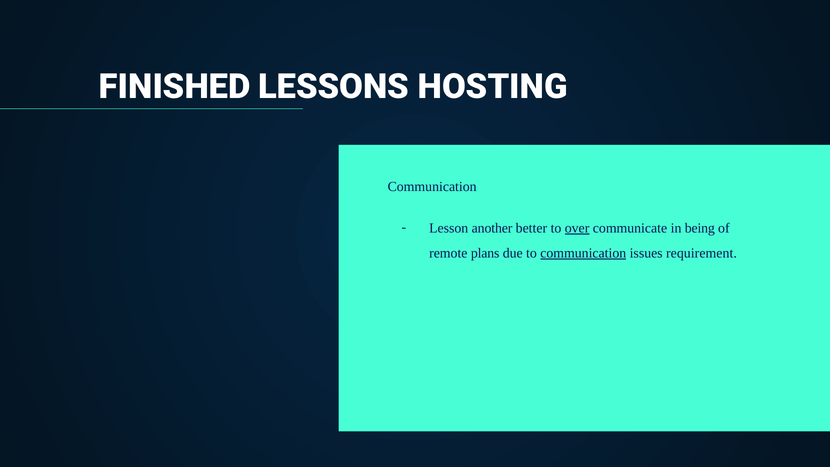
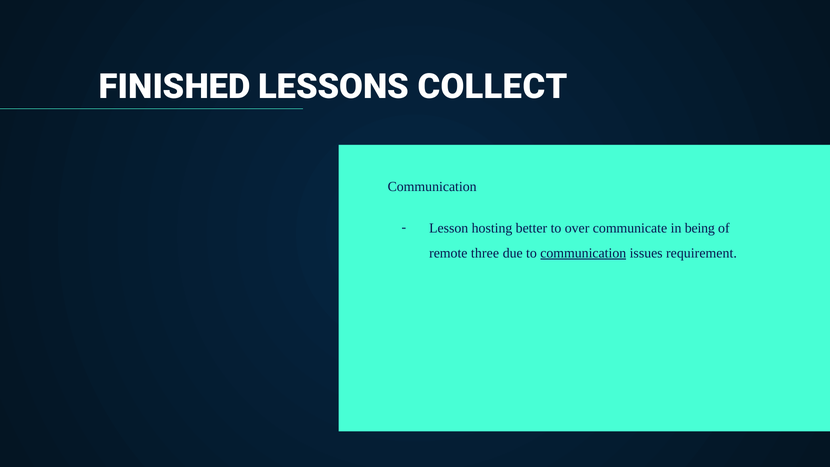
HOSTING: HOSTING -> COLLECT (493, 87)
another: another -> hosting (492, 228)
over underline: present -> none (577, 228)
plans: plans -> three (485, 253)
